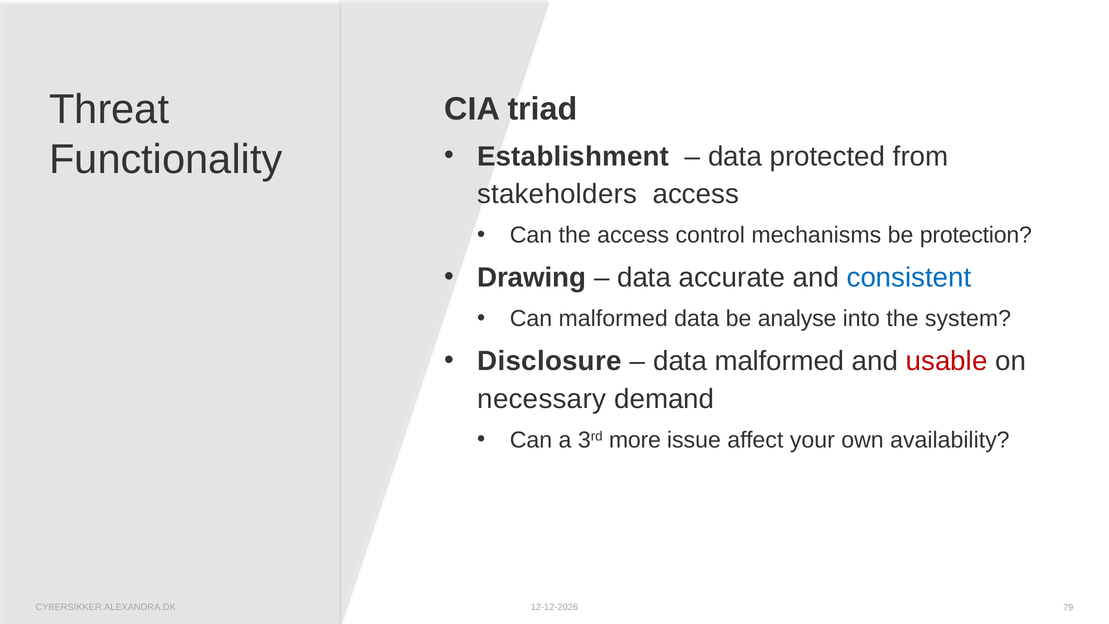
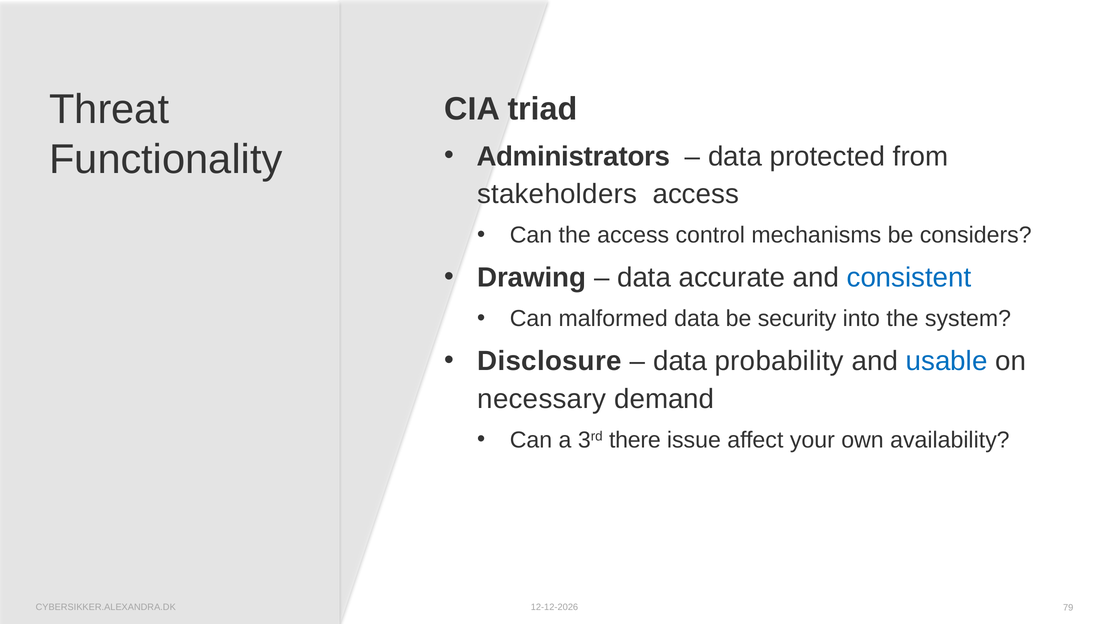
Establishment: Establishment -> Administrators (573, 156)
protection: protection -> considers (976, 235)
analyse: analyse -> security (797, 319)
data malformed: malformed -> probability (779, 361)
usable colour: red -> blue (947, 361)
more: more -> there (635, 440)
